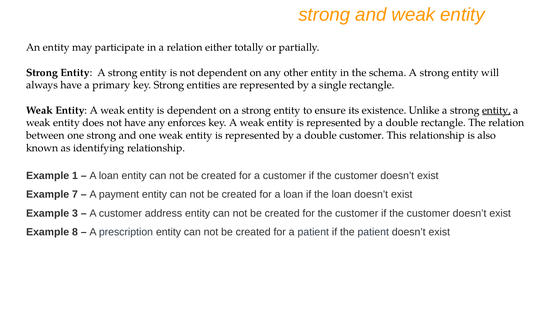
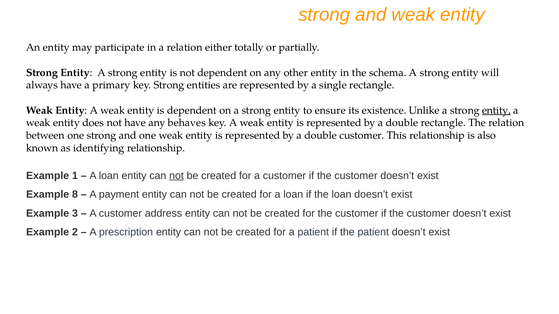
enforces: enforces -> behaves (187, 123)
not underline: none -> present (176, 176)
7: 7 -> 8 (75, 195)
8: 8 -> 2 (75, 232)
